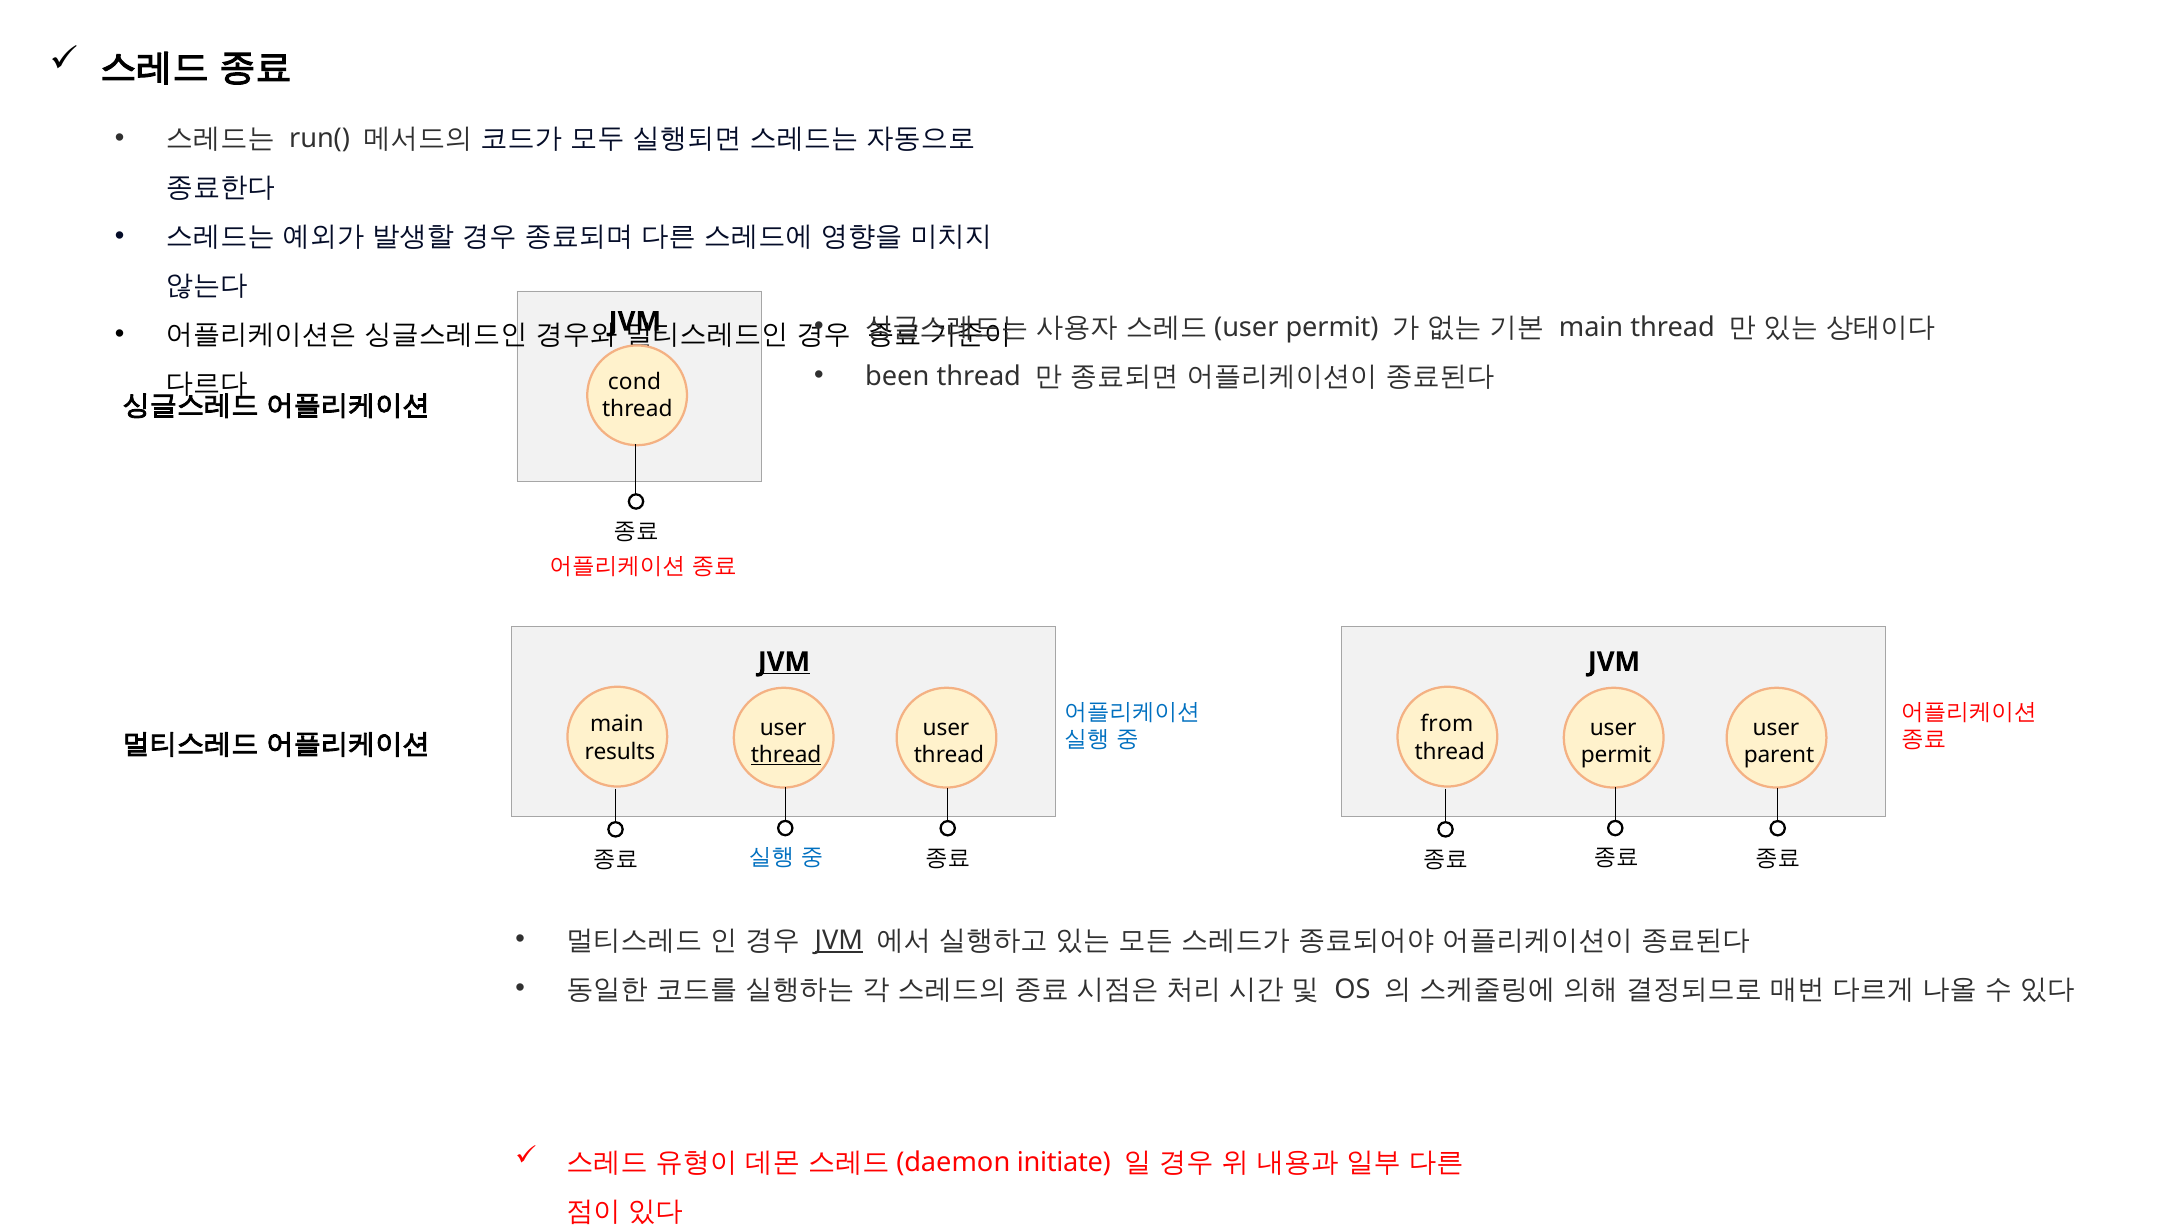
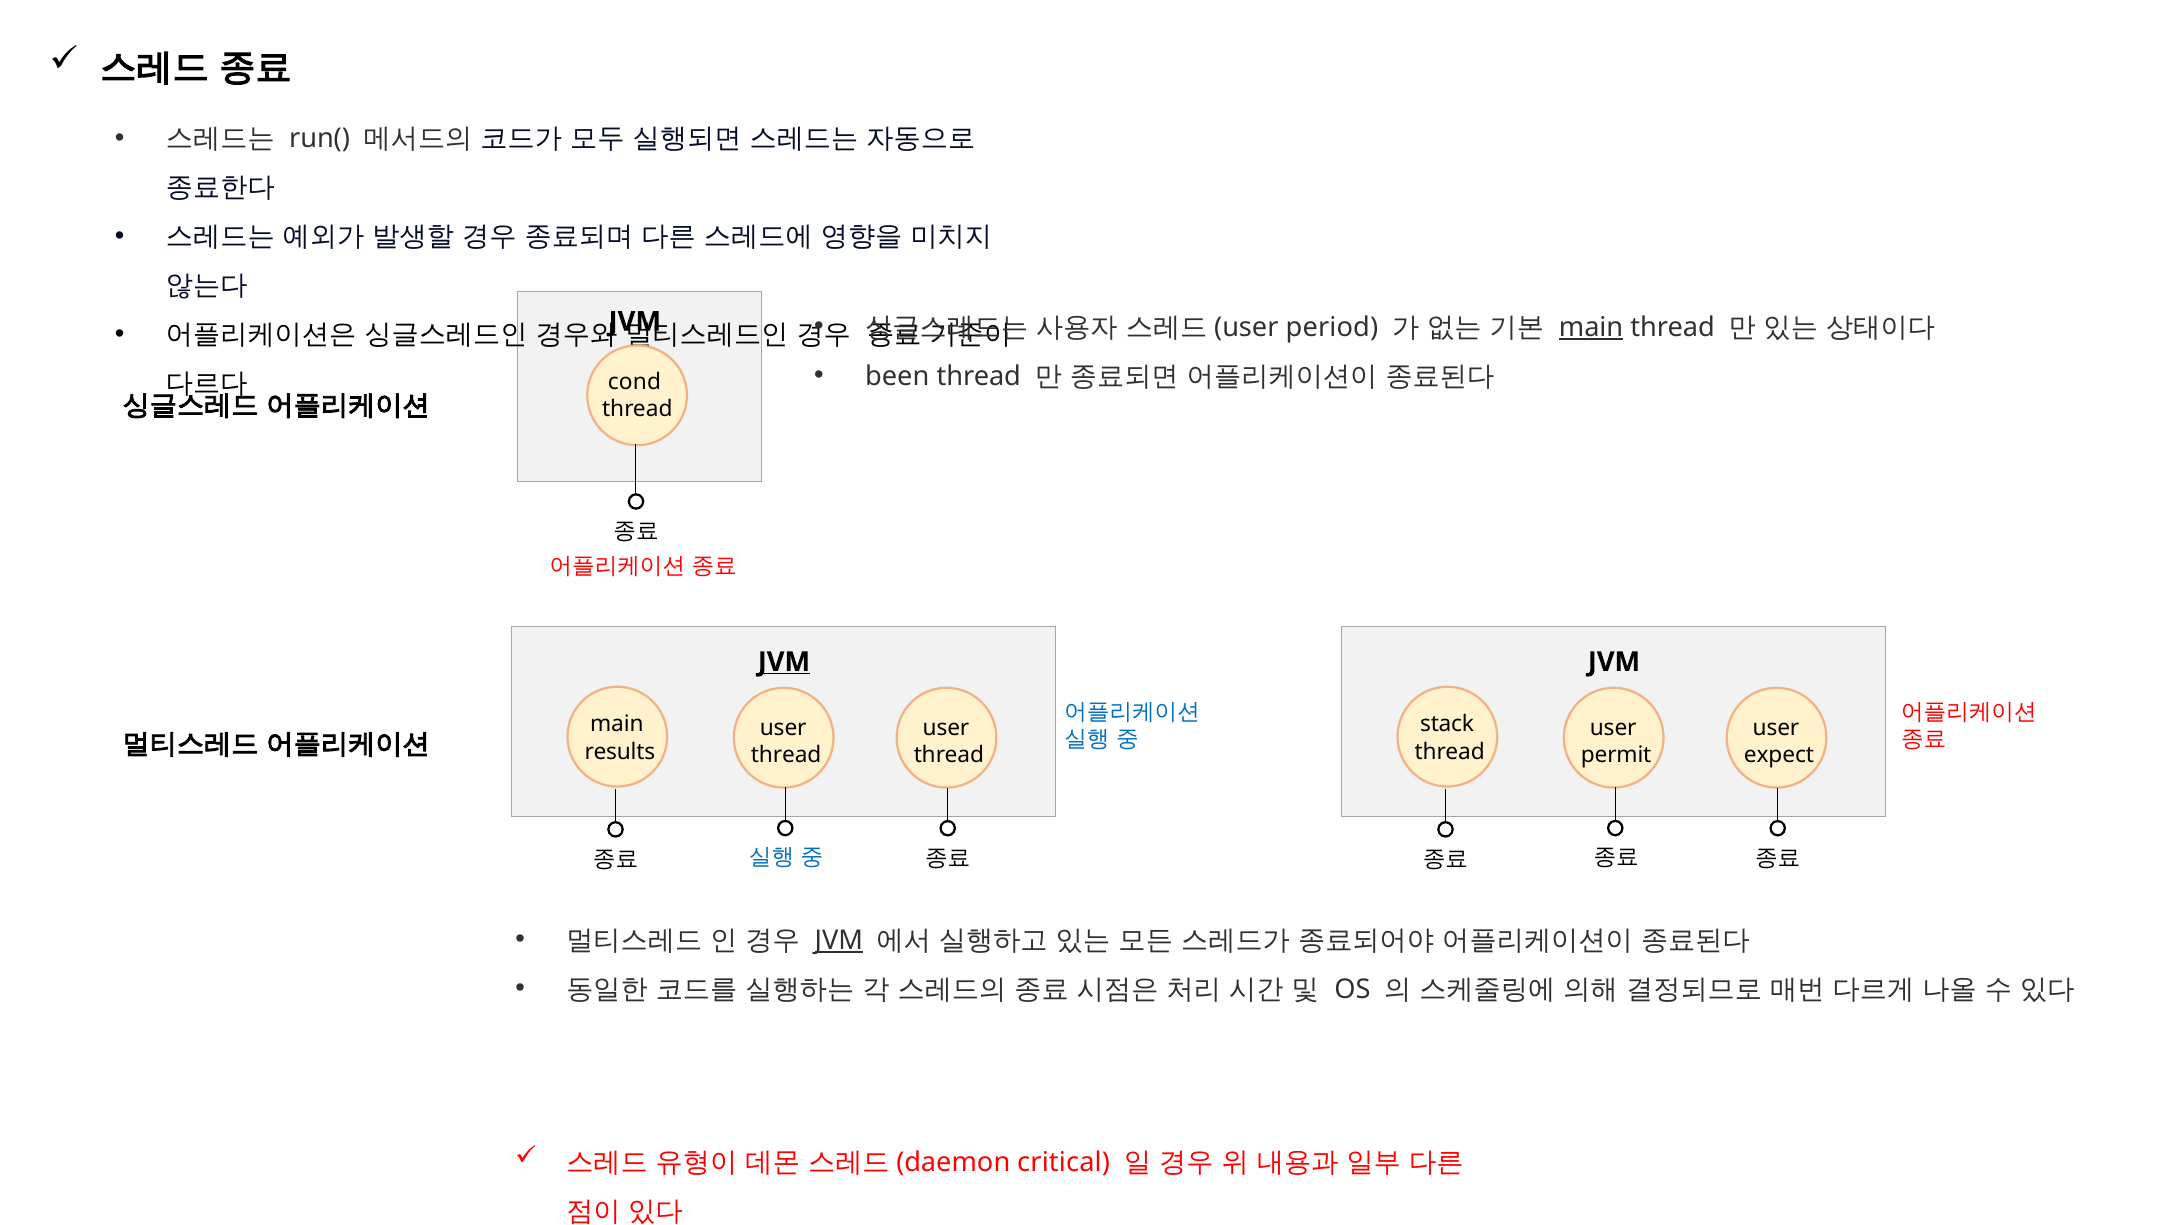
permit: permit -> period (1332, 327)
main underline: none -> present (1591, 327)
from: from -> stack (1447, 724)
thread underline: present -> none (786, 755)
parent: parent -> expect (1779, 755)
initiate: initiate -> critical (1064, 1162)
